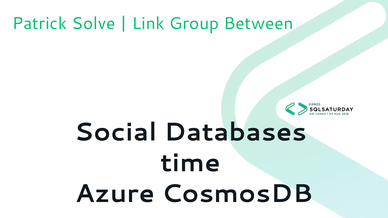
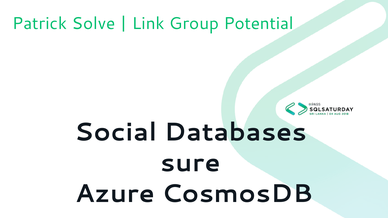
Between: Between -> Potential (259, 24)
time: time -> sure (190, 163)
